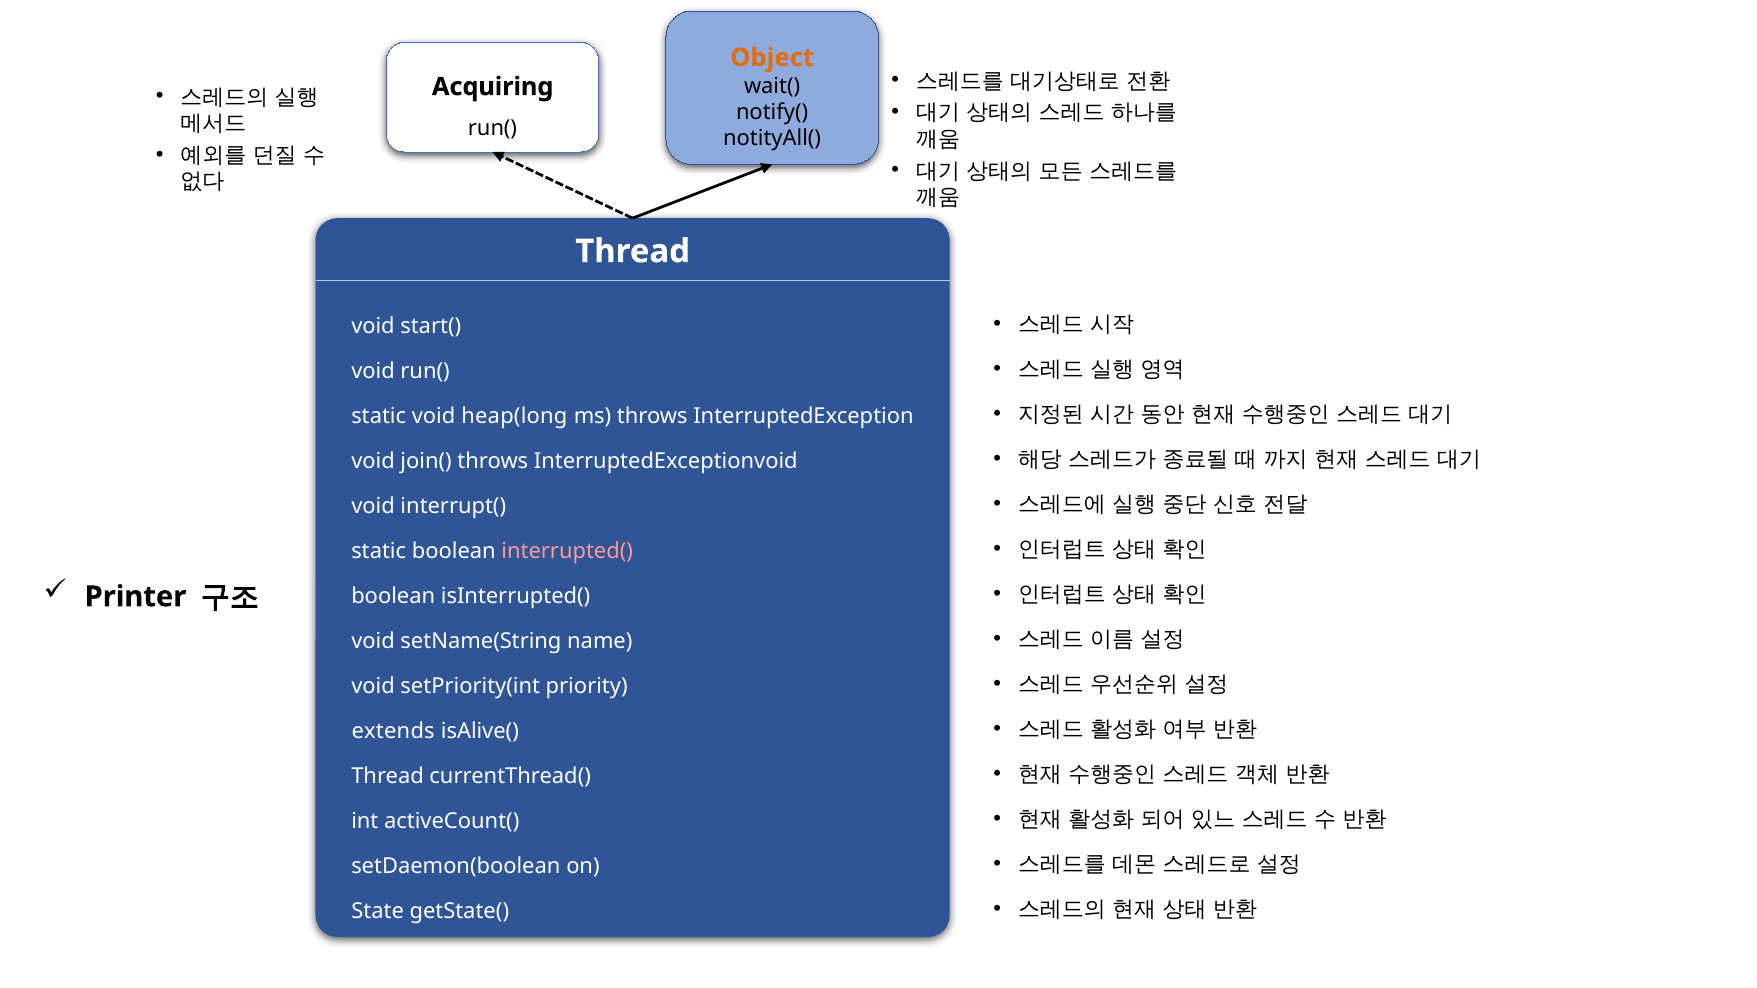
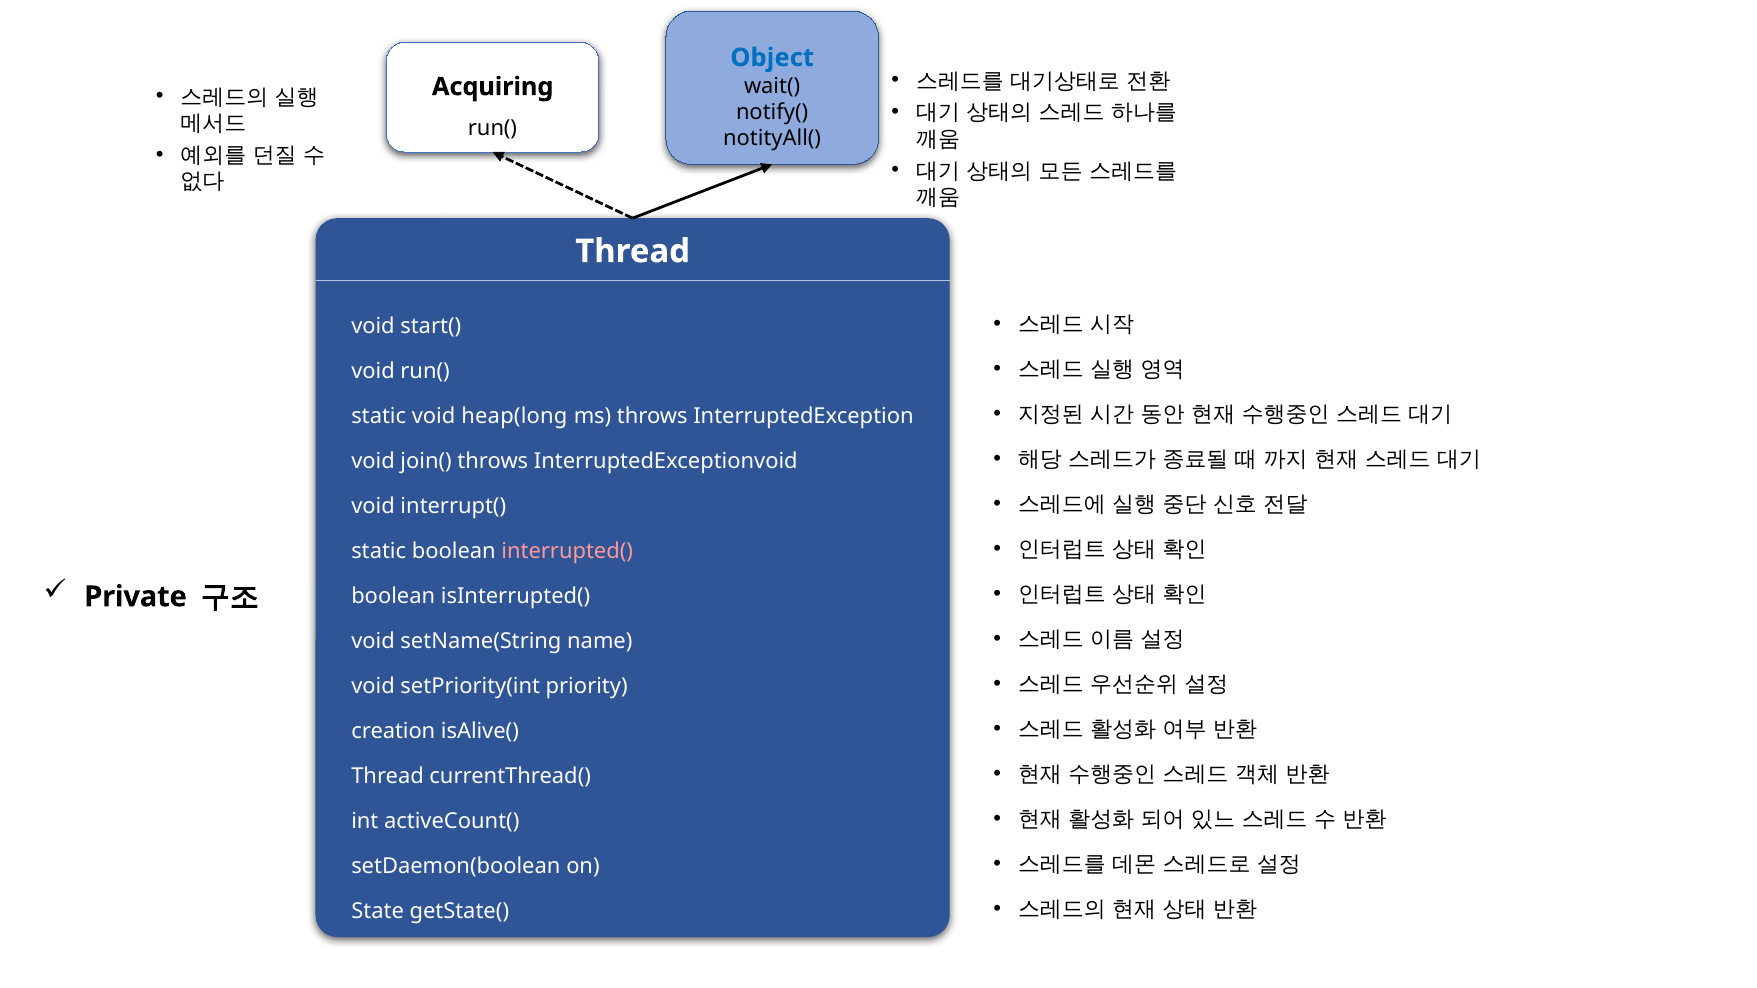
Object colour: orange -> blue (772, 58)
Printer: Printer -> Private (136, 597)
extends: extends -> creation (393, 731)
